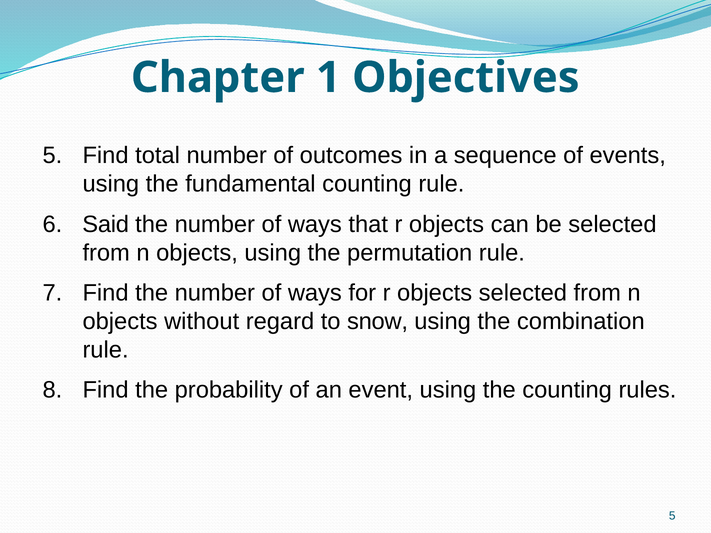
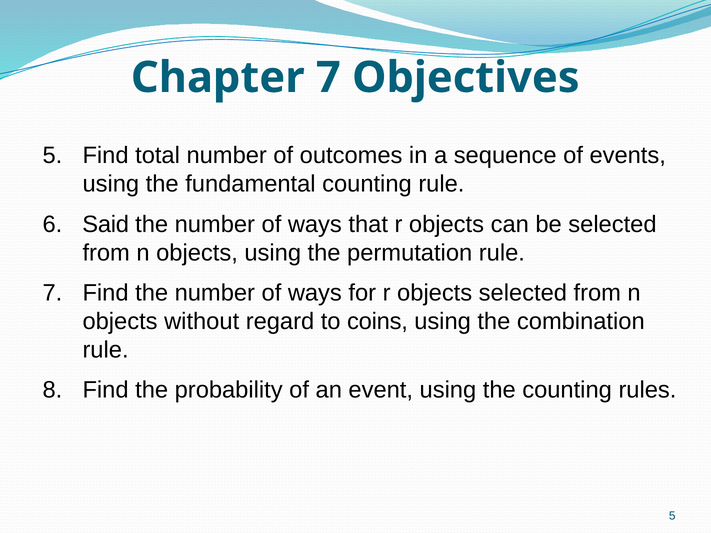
Chapter 1: 1 -> 7 (328, 78)
snow: snow -> coins (378, 322)
